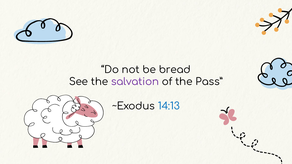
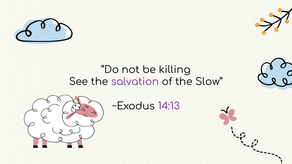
bread: bread -> killing (175, 70)
Pass: Pass -> Slow (209, 82)
14:13 colour: blue -> purple (169, 106)
